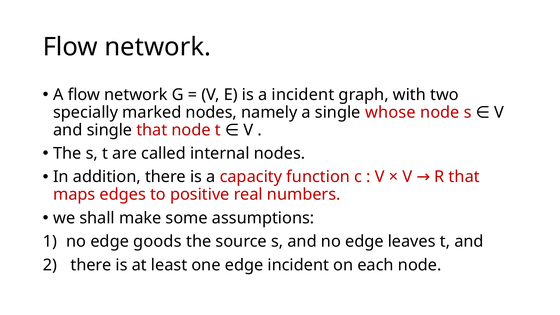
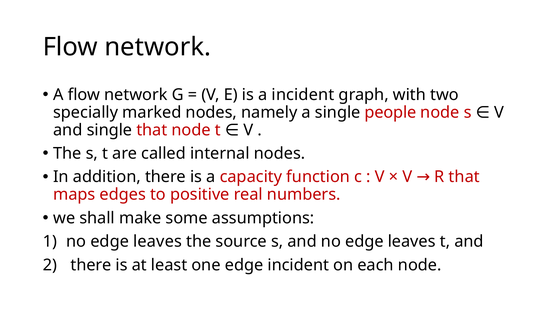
whose: whose -> people (391, 112)
goods: goods -> leaves (157, 242)
